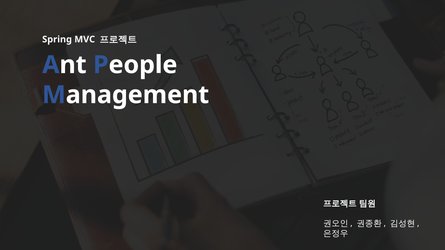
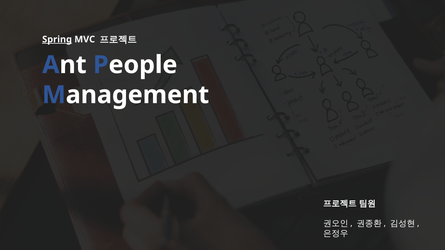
Spring underline: none -> present (57, 39)
